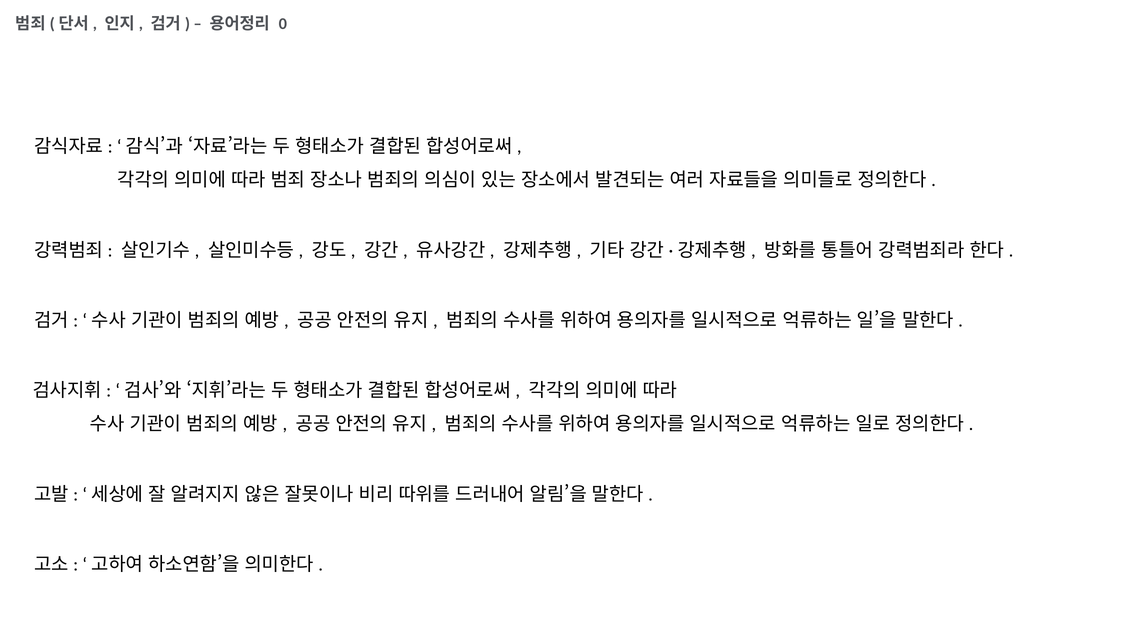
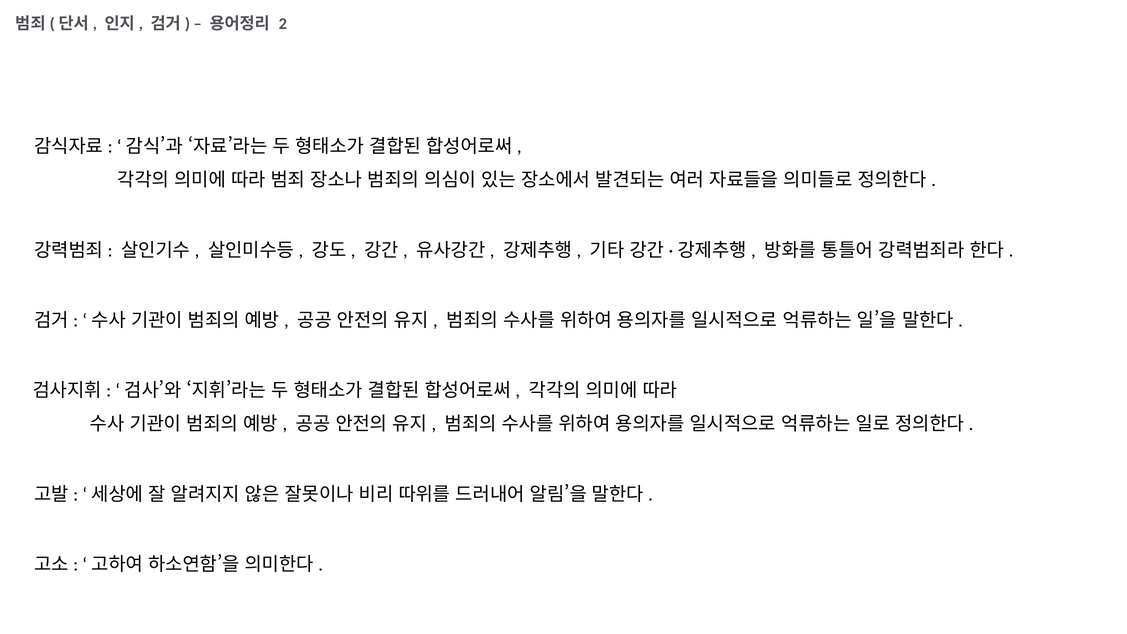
0: 0 -> 2 (283, 24)
